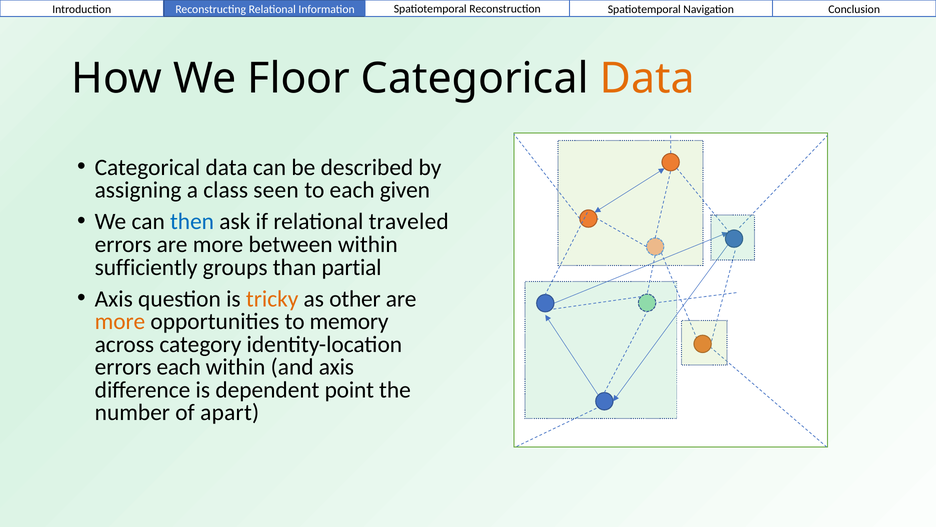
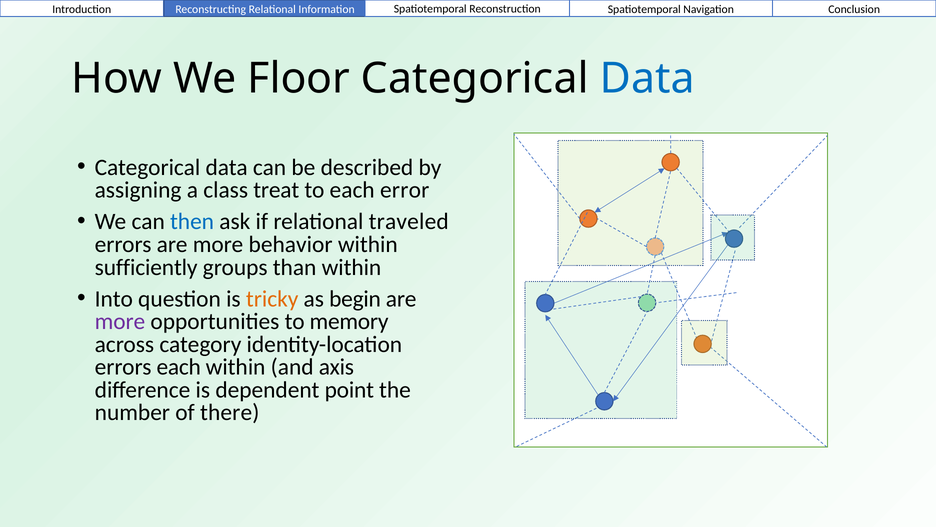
Data colour: orange -> blue (647, 79)
seen: seen -> treat (276, 190)
given: given -> error (405, 190)
between: between -> behavior (291, 244)
than partial: partial -> within (351, 267)
Axis: Axis -> Into (114, 299)
other: other -> begin (355, 299)
more colour: orange -> purple (120, 321)
apart: apart -> there (230, 412)
